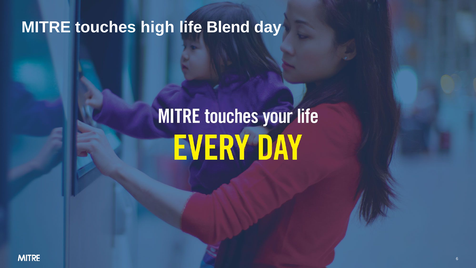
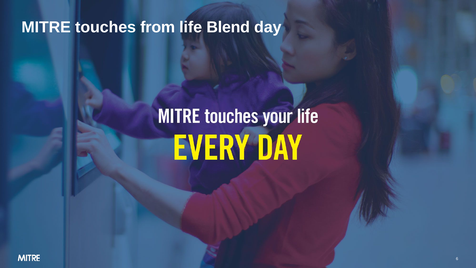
high: high -> from (158, 27)
